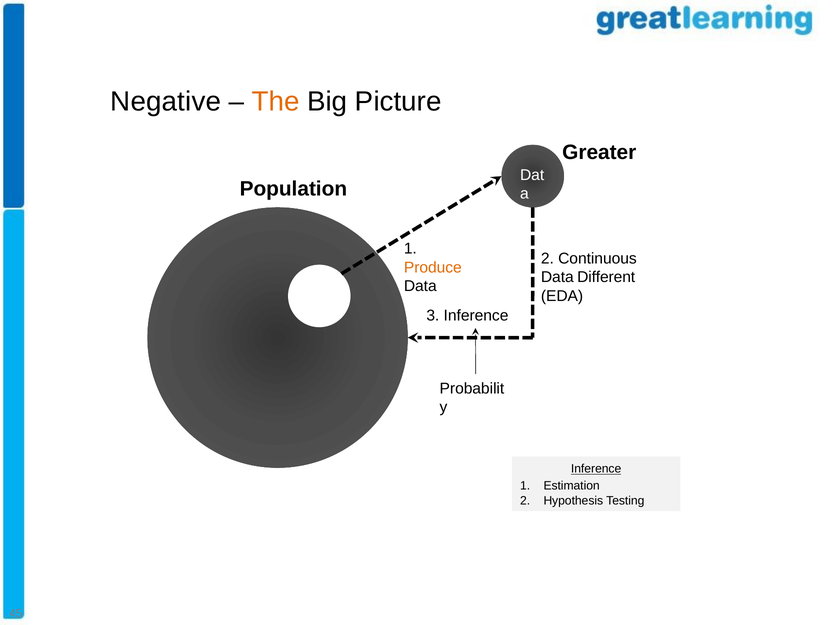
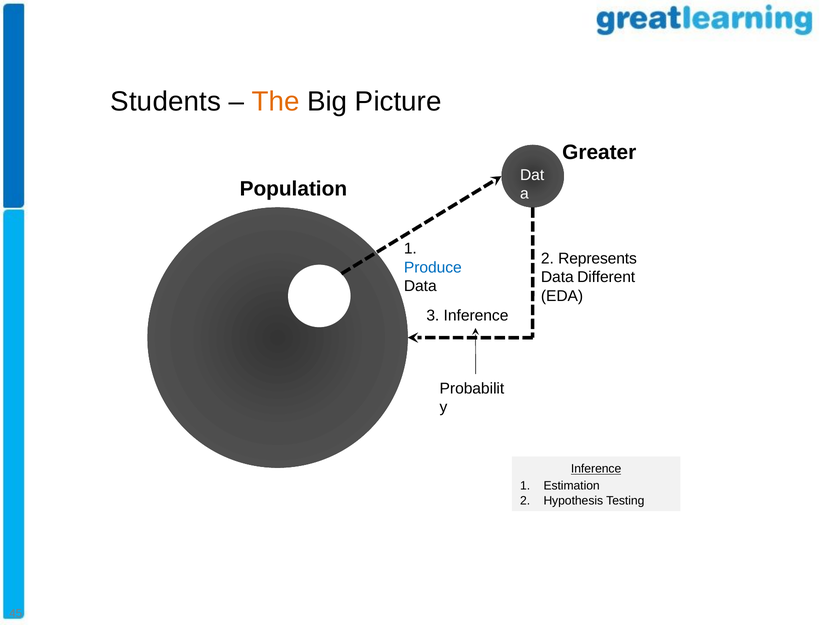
Negative: Negative -> Students (166, 101)
Continuous: Continuous -> Represents (597, 258)
Produce colour: orange -> blue (433, 267)
